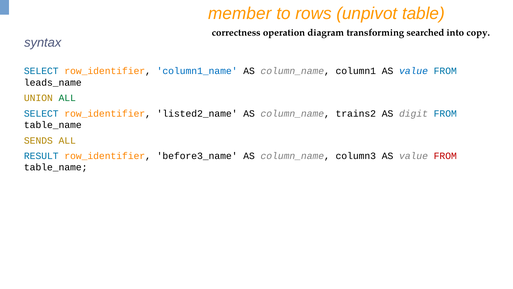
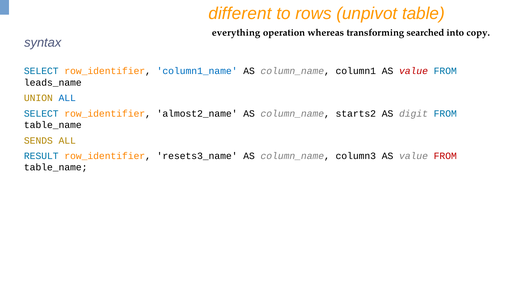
member: member -> different (240, 13)
correctness: correctness -> everything (236, 33)
diagram: diagram -> whereas (326, 33)
value colour: blue -> red (414, 71)
ALL colour: green -> blue (67, 98)
listed2_name: listed2_name -> almost2_name (197, 113)
trains2: trains2 -> starts2 (356, 113)
before3_name: before3_name -> resets3_name (197, 156)
